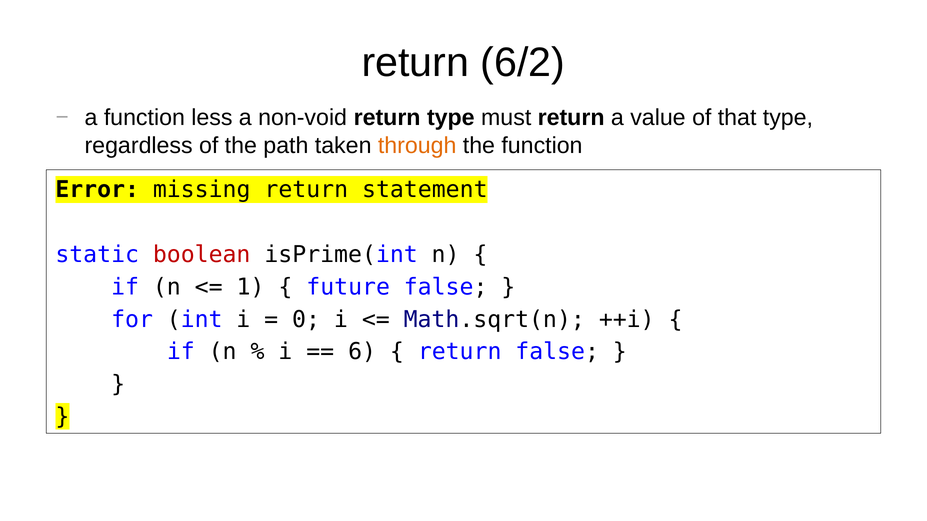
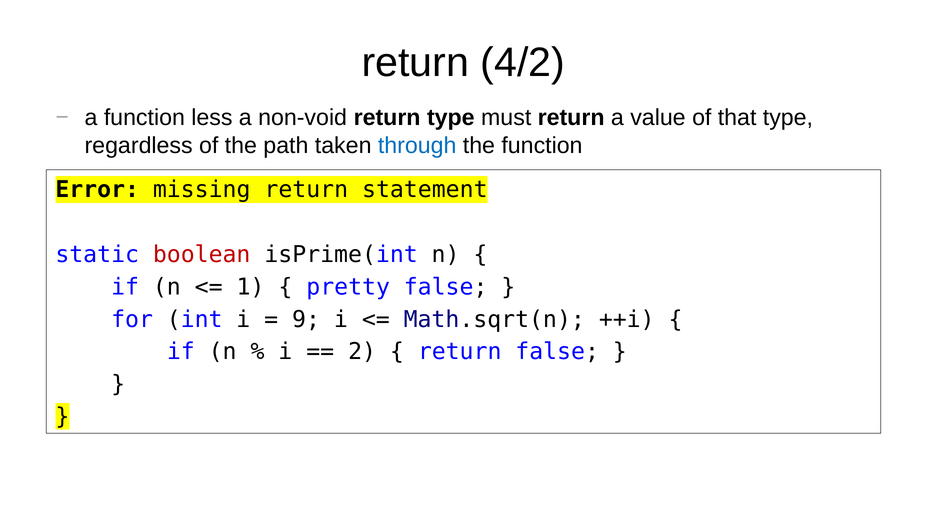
6/2: 6/2 -> 4/2 (523, 62)
through colour: orange -> blue (417, 146)
future: future -> pretty (348, 287)
0: 0 -> 9 (306, 320)
6: 6 -> 2 (362, 352)
